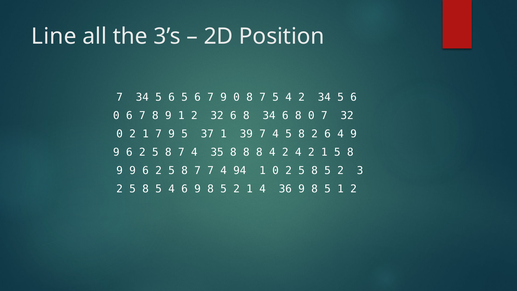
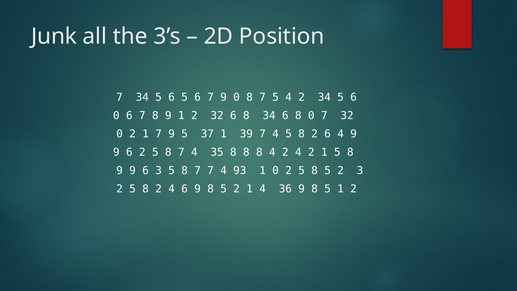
Line: Line -> Junk (54, 36)
2: 2 -> 3 (159, 171)
94: 94 -> 93 (240, 171)
5: 5 -> 2 (159, 189)
